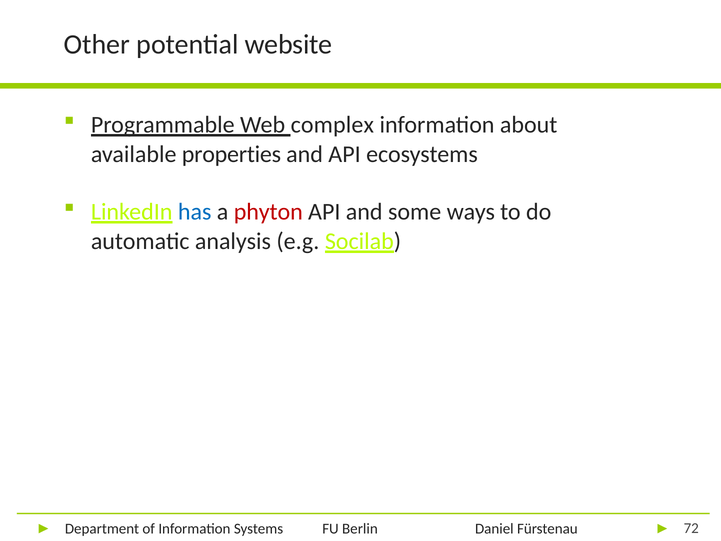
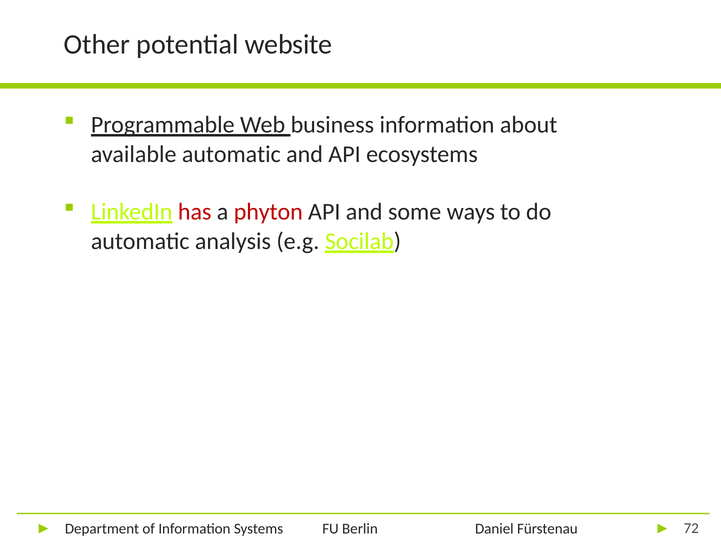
complex: complex -> business (332, 125)
available properties: properties -> automatic (231, 154)
has colour: blue -> red (195, 212)
